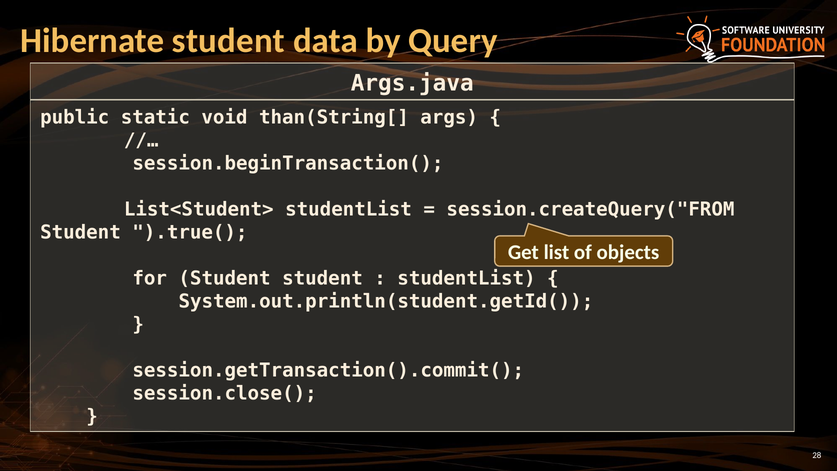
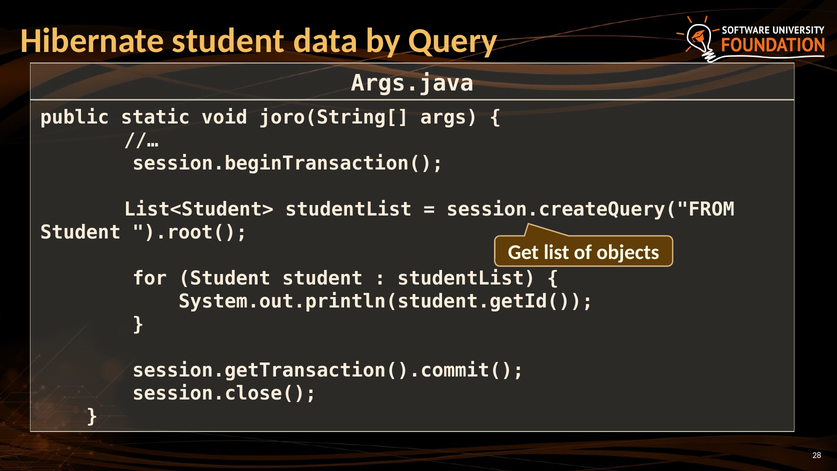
than(String[: than(String[ -> joro(String[ (334, 117)
).true(: ).true( -> ).root( (190, 232)
